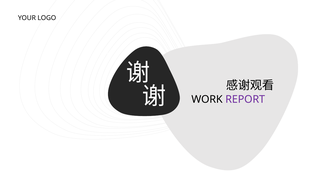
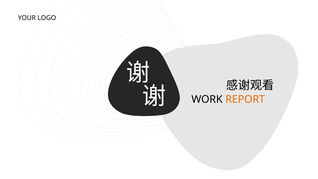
REPORT colour: purple -> orange (245, 99)
